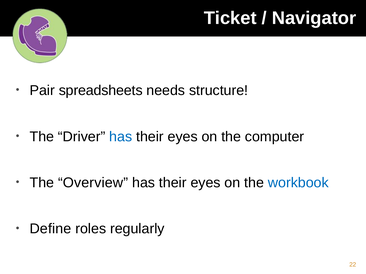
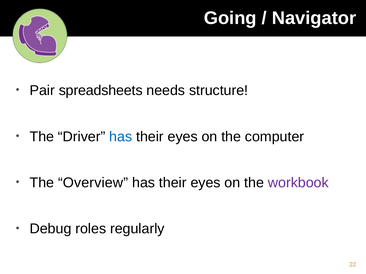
Ticket: Ticket -> Going (230, 18)
workbook colour: blue -> purple (298, 183)
Define: Define -> Debug (51, 229)
